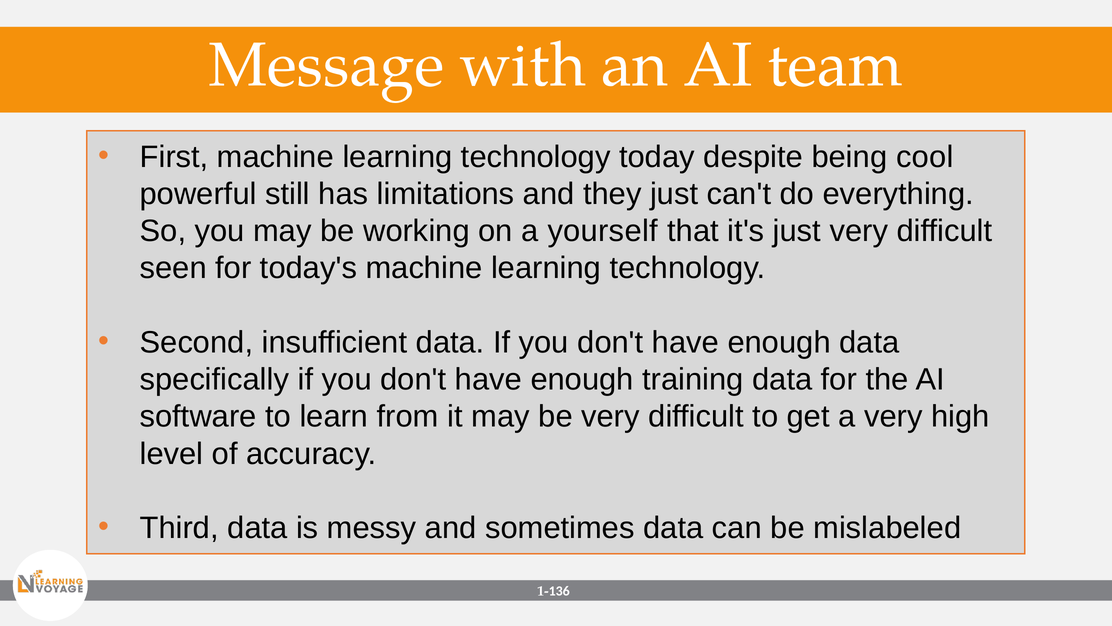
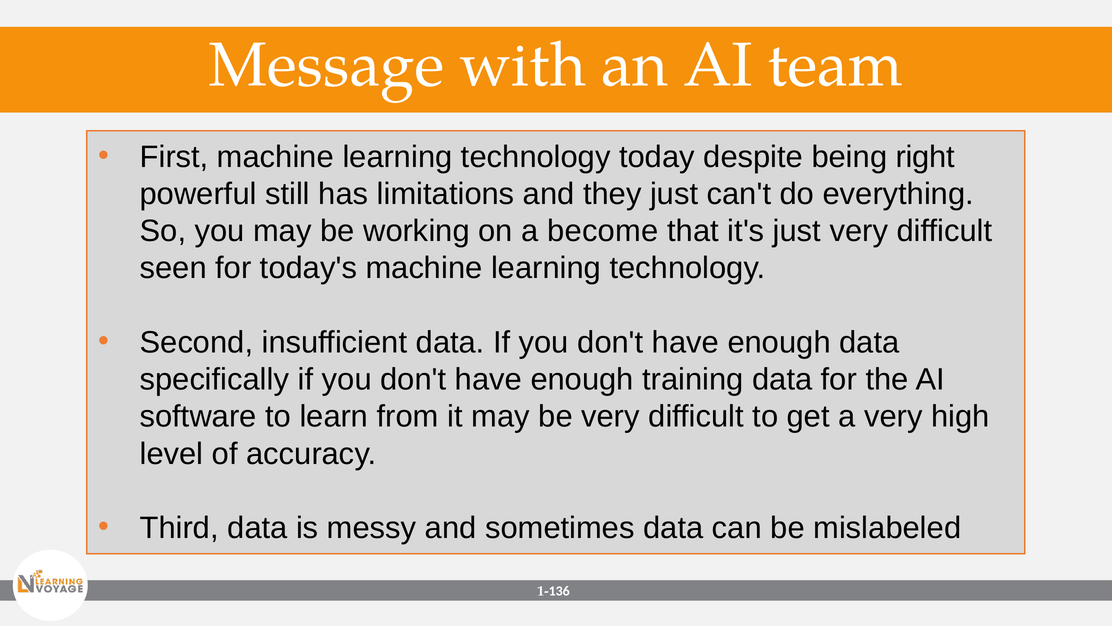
cool: cool -> right (925, 157)
yourself: yourself -> become (603, 231)
